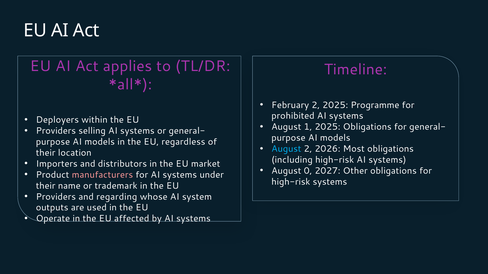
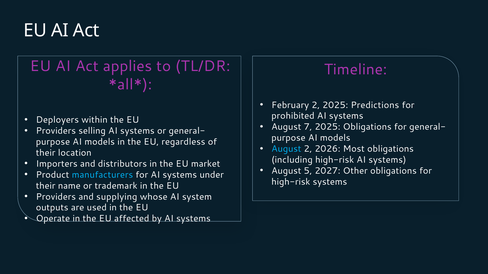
Programme: Programme -> Predictions (375, 105)
1: 1 -> 7 (308, 127)
0: 0 -> 5 (308, 171)
manufacturers colour: pink -> light blue (102, 175)
regarding: regarding -> supplying (117, 197)
